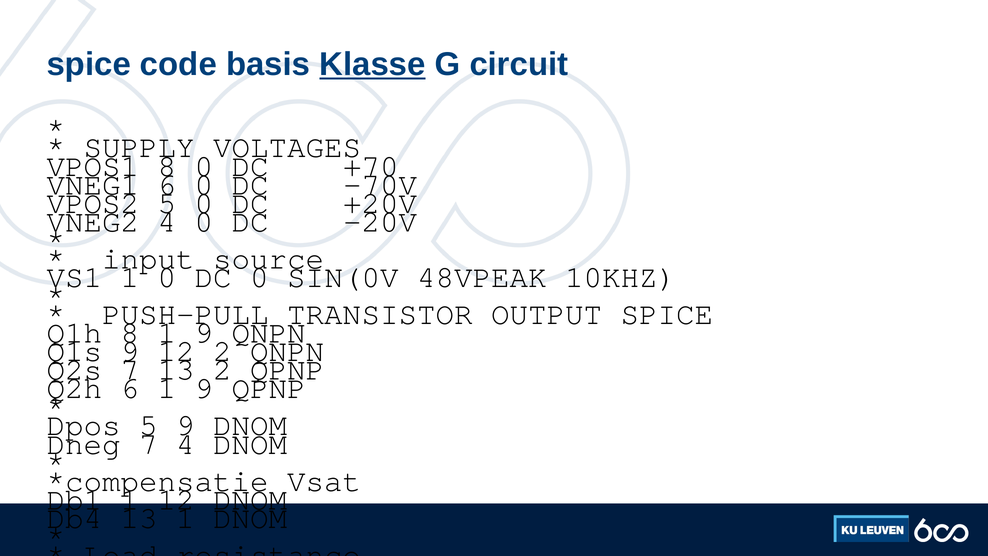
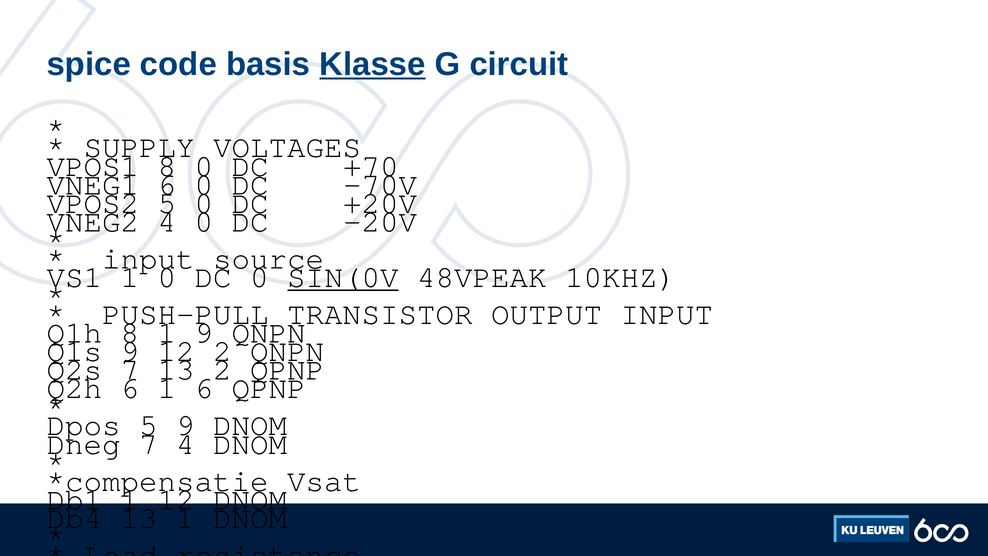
SIN(0V underline: none -> present (343, 277)
OUTPUT SPICE: SPICE -> INPUT (667, 314)
9: 9 -> 6 (204, 388)
